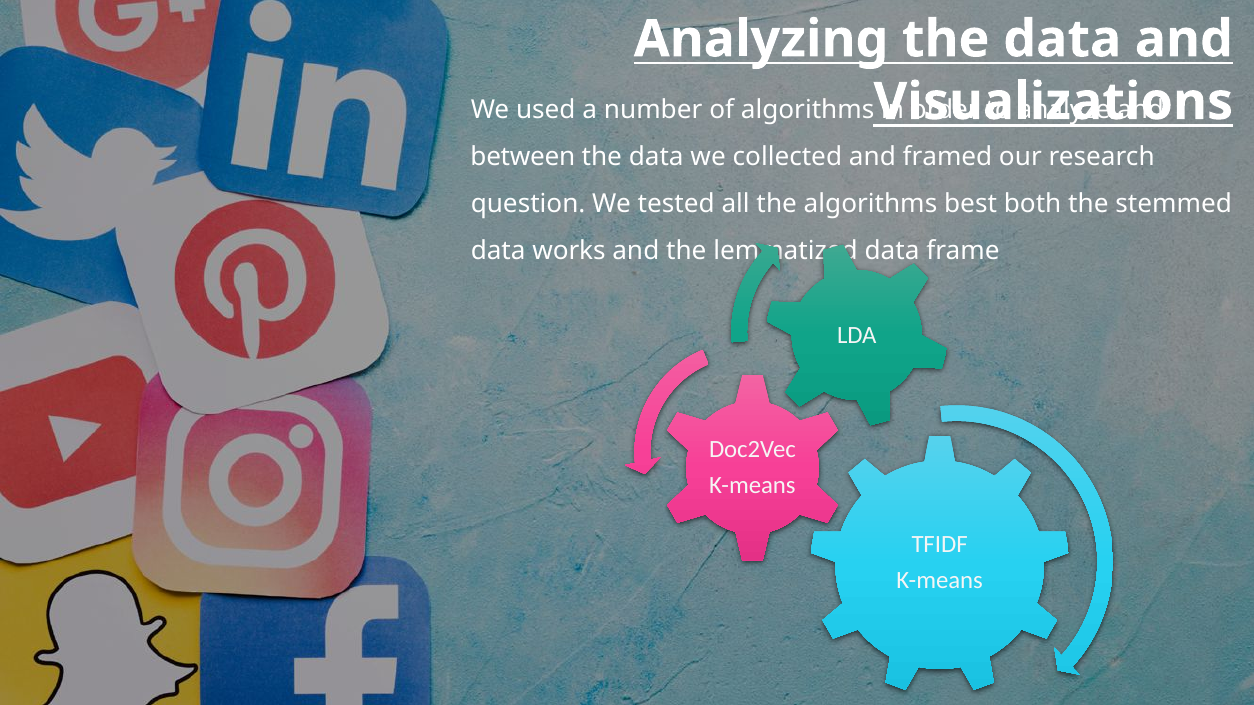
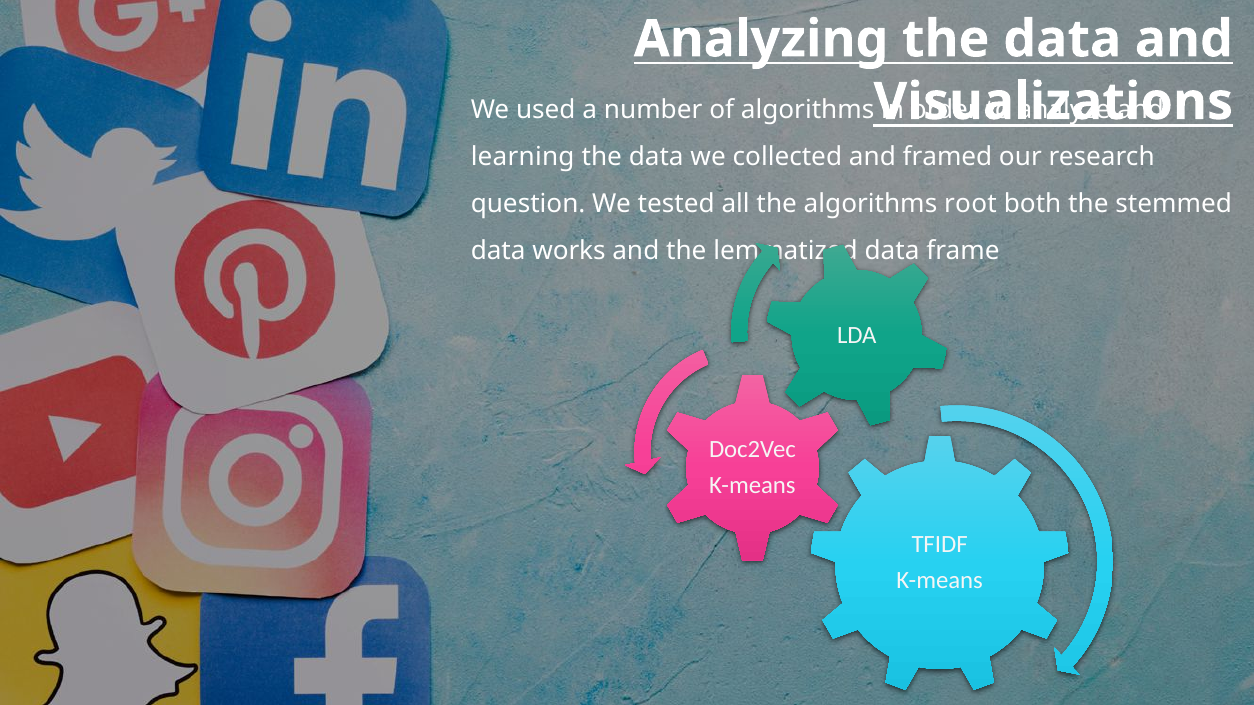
between: between -> learning (523, 157)
best: best -> root (970, 204)
